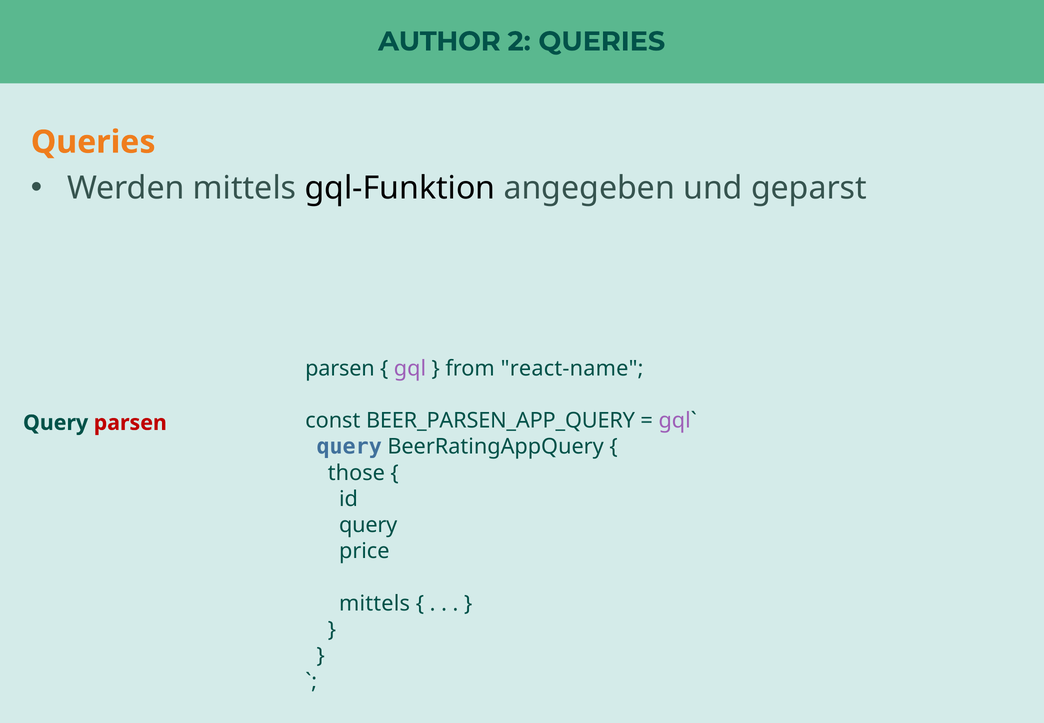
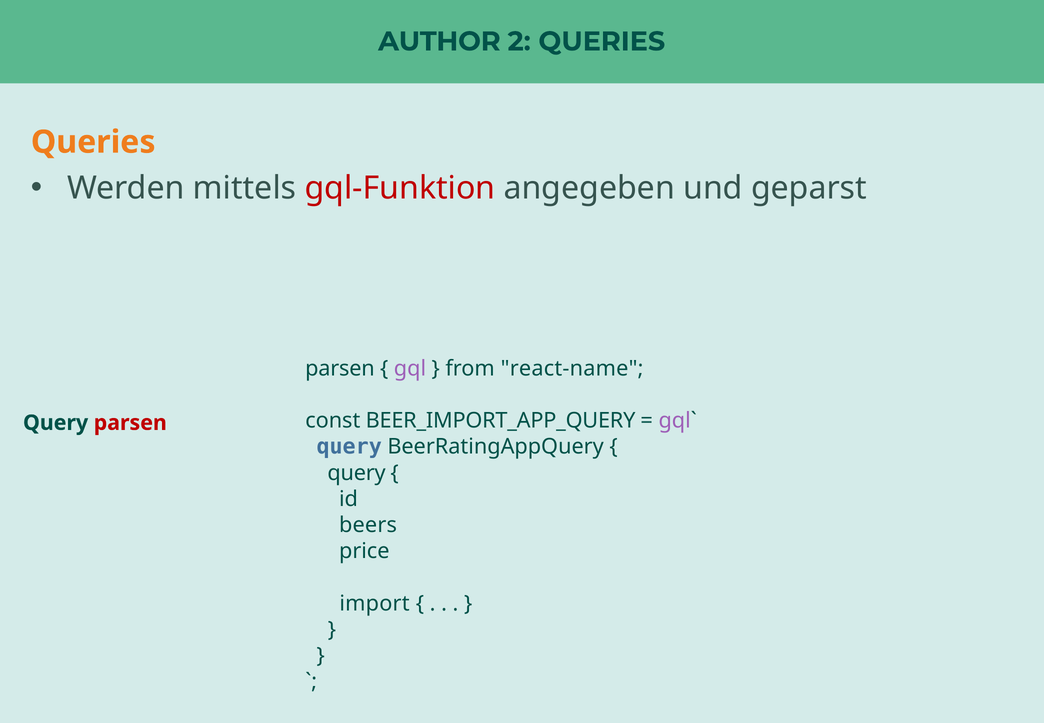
gql-Funktion colour: black -> red (400, 188)
BEER_PARSEN_APP_QUERY: BEER_PARSEN_APP_QUERY -> BEER_IMPORT_APP_QUERY (501, 421)
those: those -> query (357, 473)
query: query -> beers (368, 525)
mittels: mittels -> import (375, 603)
